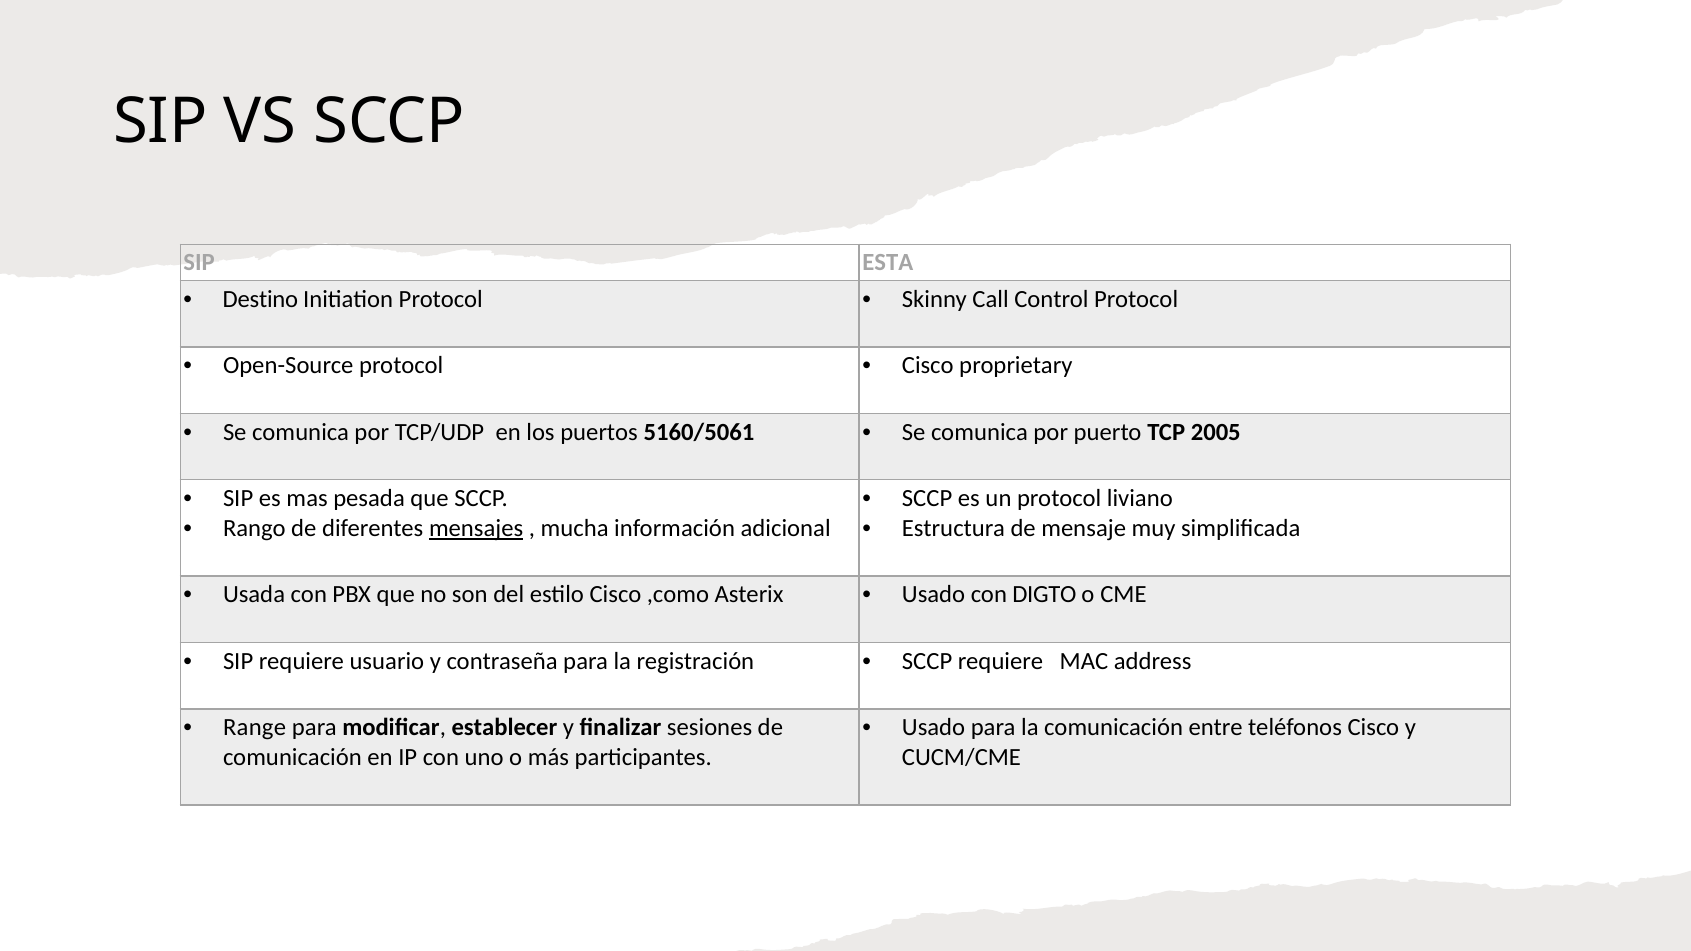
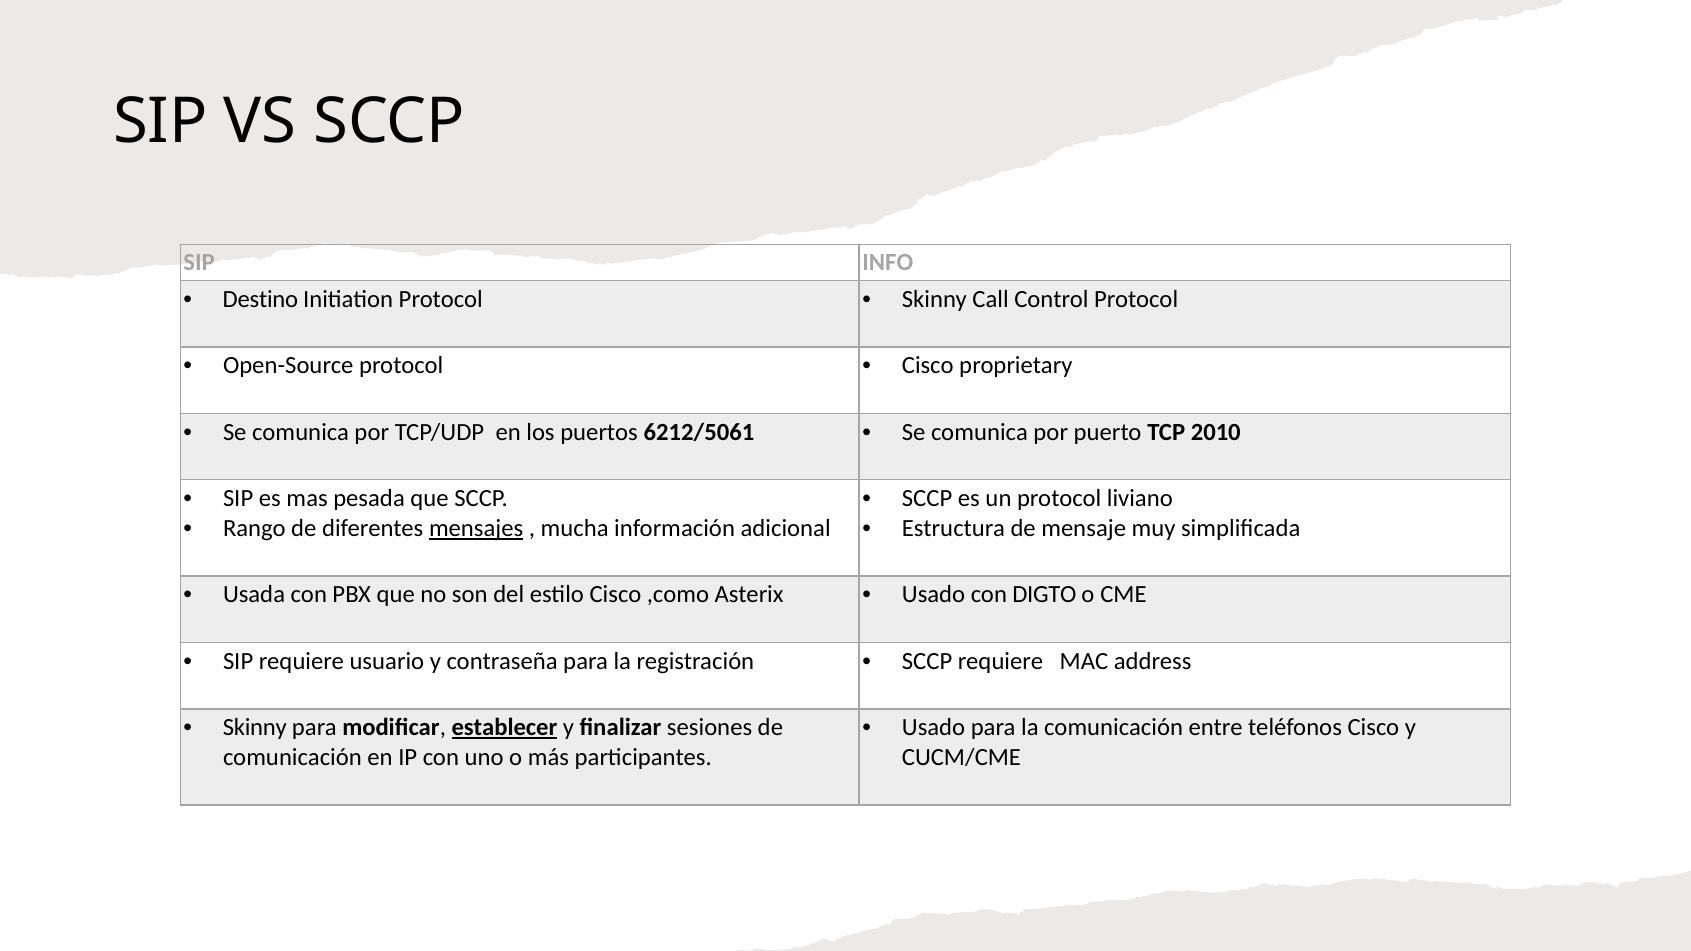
ESTA: ESTA -> INFO (888, 263)
5160/5061: 5160/5061 -> 6212/5061 (699, 432)
2005: 2005 -> 2010 (1216, 432)
Range: Range -> Skinny (255, 727)
establecer underline: none -> present (504, 727)
